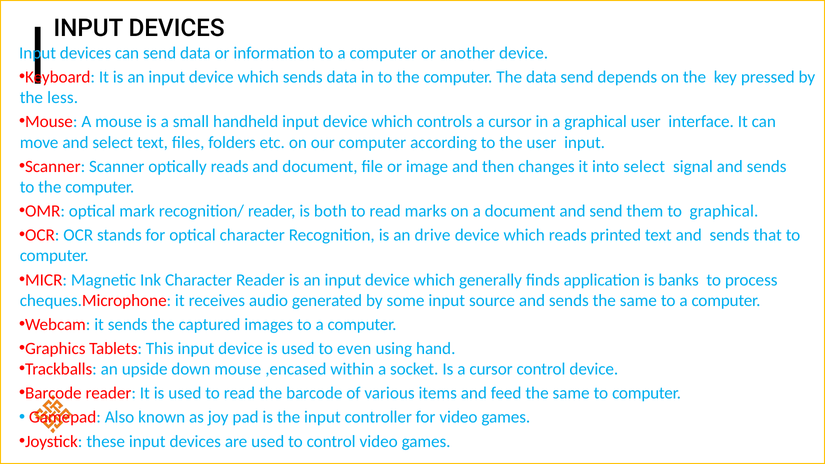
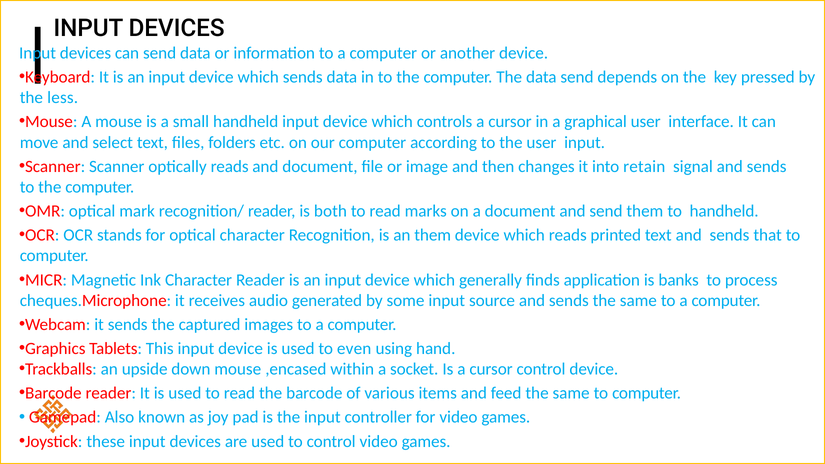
into select: select -> retain (644, 166)
to graphical: graphical -> handheld (724, 211)
an drive: drive -> them (433, 235)
